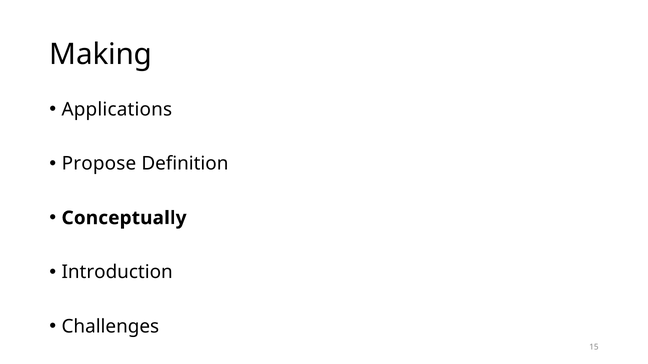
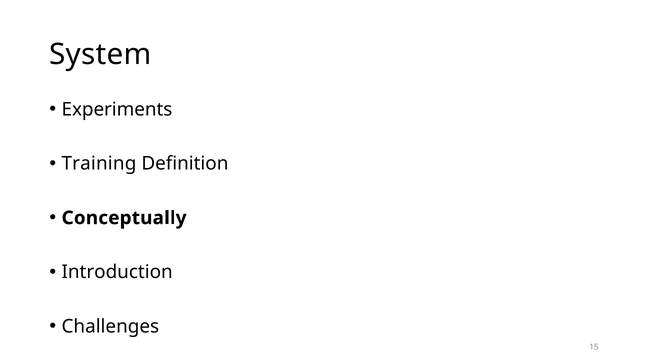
Making: Making -> System (101, 54)
Applications: Applications -> Experiments (117, 110)
Propose: Propose -> Training (99, 164)
